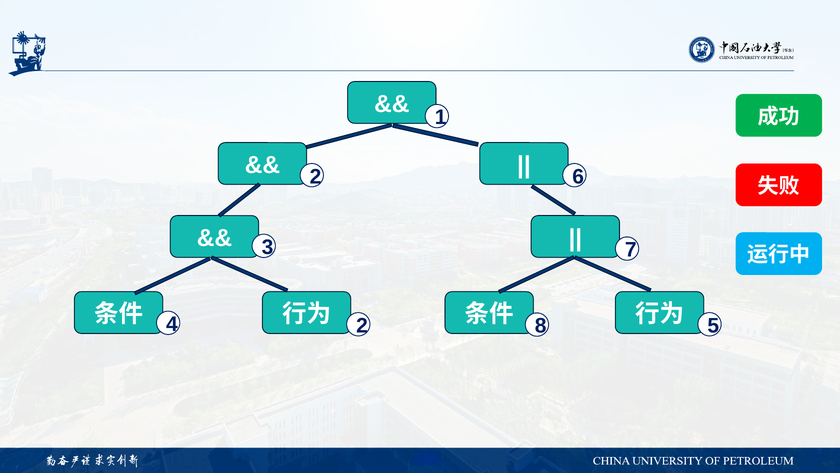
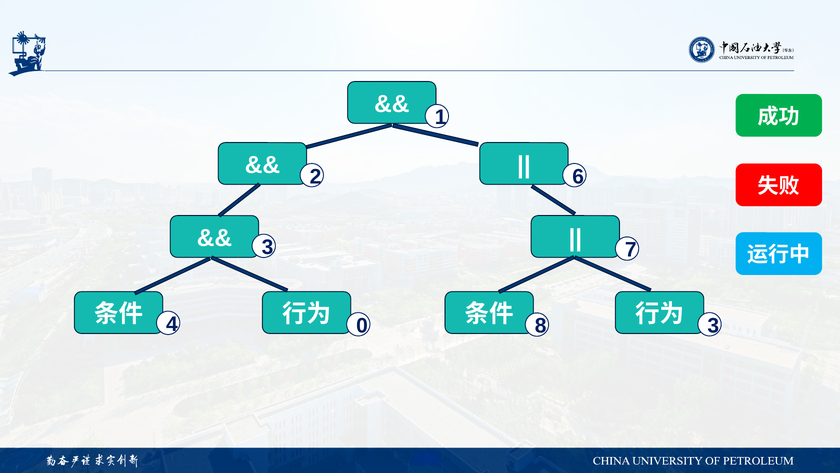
4 2: 2 -> 0 (362, 325)
8 5: 5 -> 3 (713, 325)
